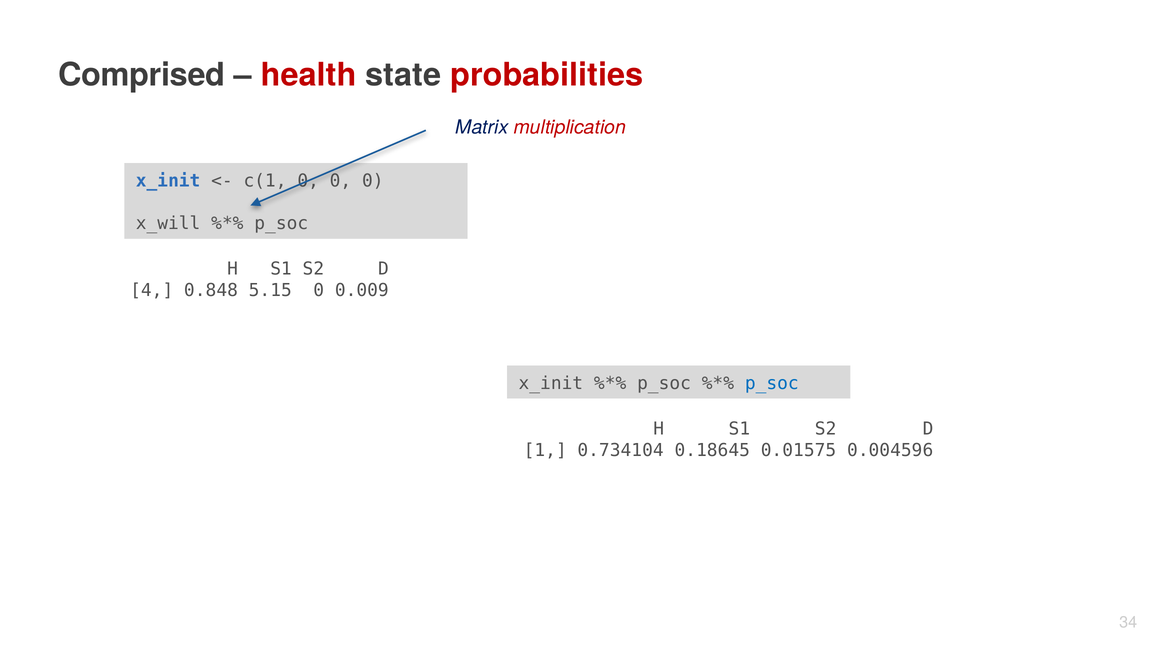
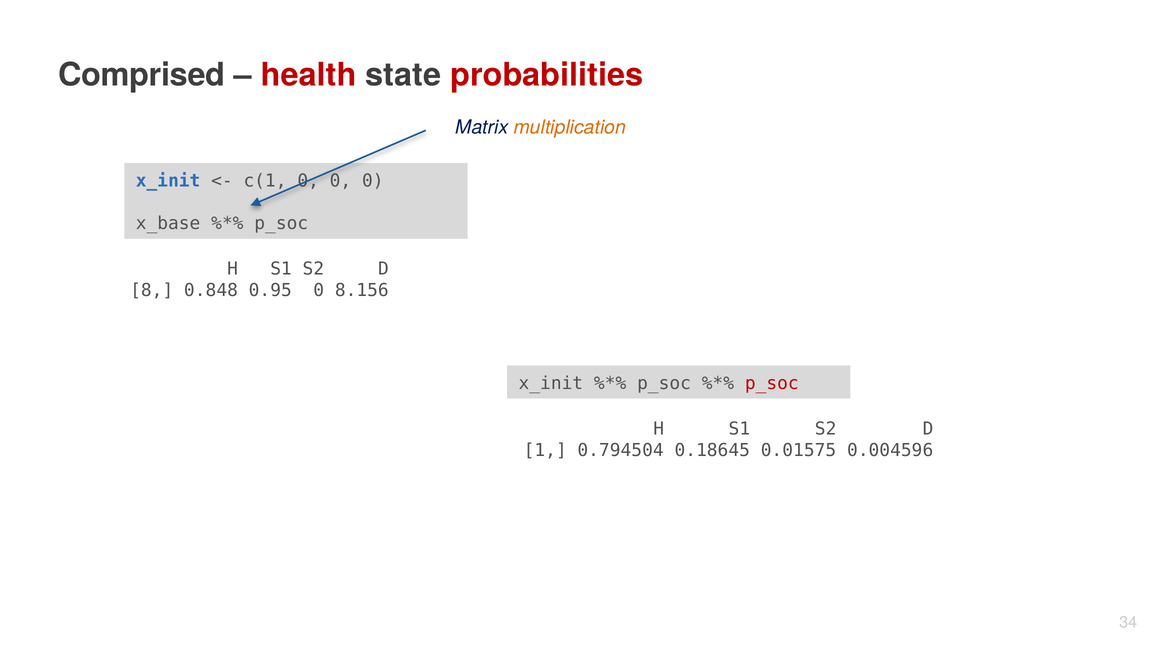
multiplication colour: red -> orange (570, 127)
x_will: x_will -> x_base (168, 224)
4: 4 -> 8 (152, 290)
5.15: 5.15 -> 0.95 (270, 290)
0.009: 0.009 -> 8.156 (362, 290)
p_soc colour: blue -> red (772, 384)
0.734104: 0.734104 -> 0.794504 (621, 451)
